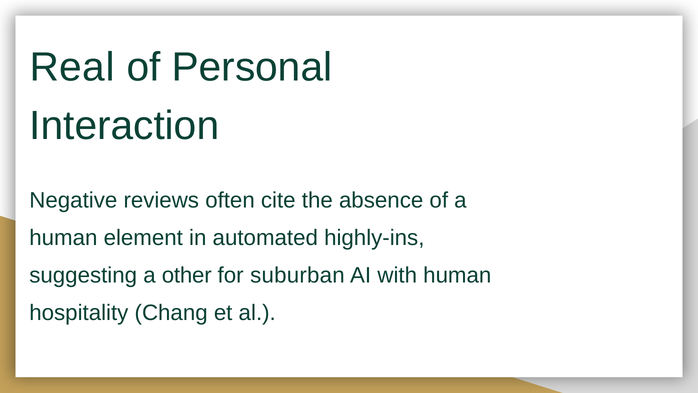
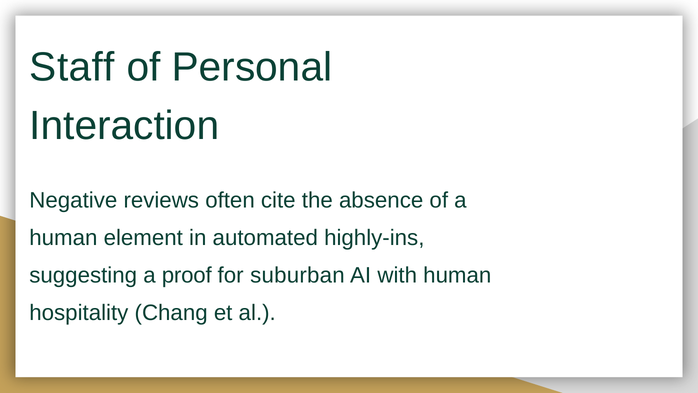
Real: Real -> Staff (72, 67)
other: other -> proof (187, 275)
